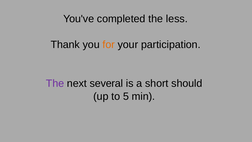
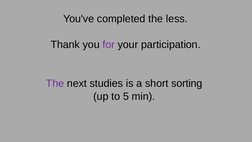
for colour: orange -> purple (109, 45)
several: several -> studies (106, 83)
should: should -> sorting (187, 83)
